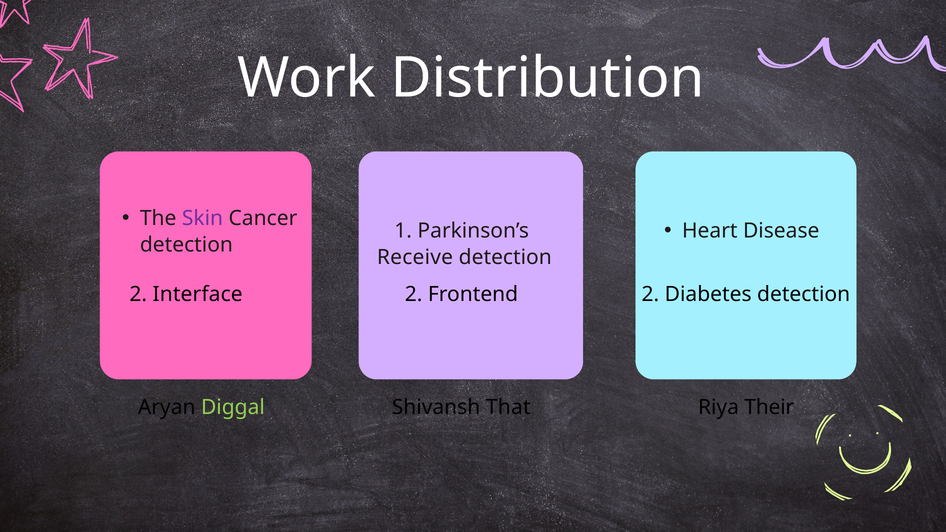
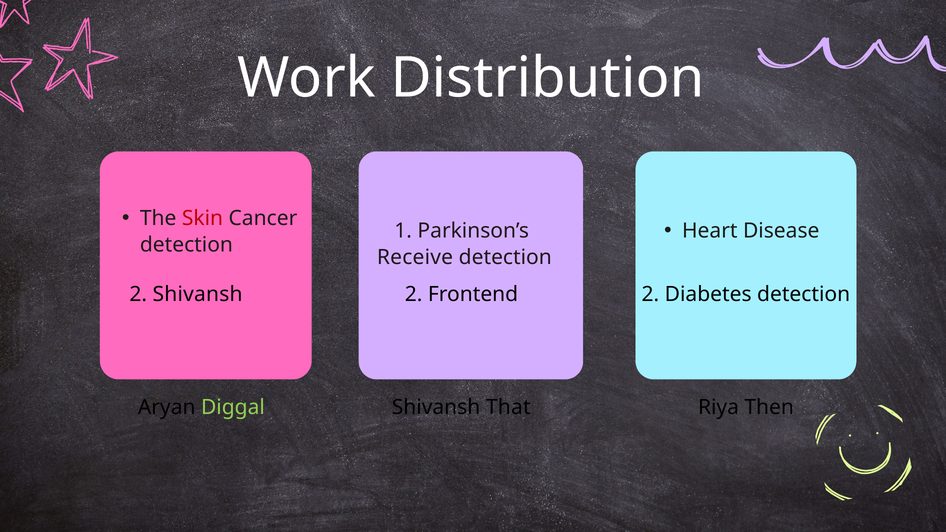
Skin colour: purple -> red (203, 219)
2 Interface: Interface -> Shivansh (198, 295)
Their: Their -> Then (769, 407)
